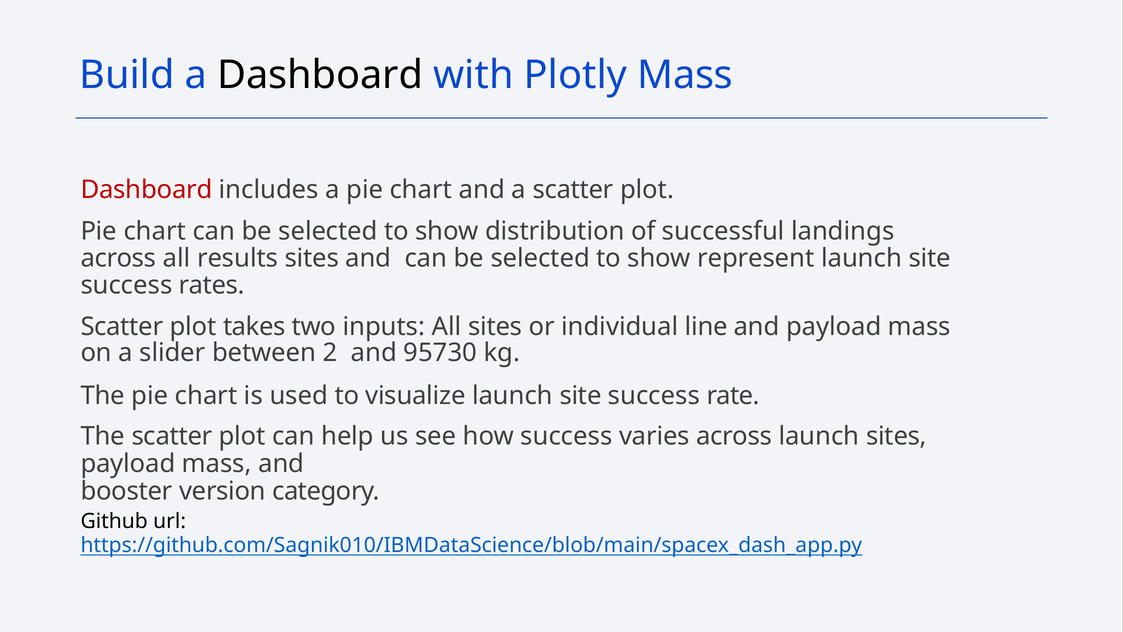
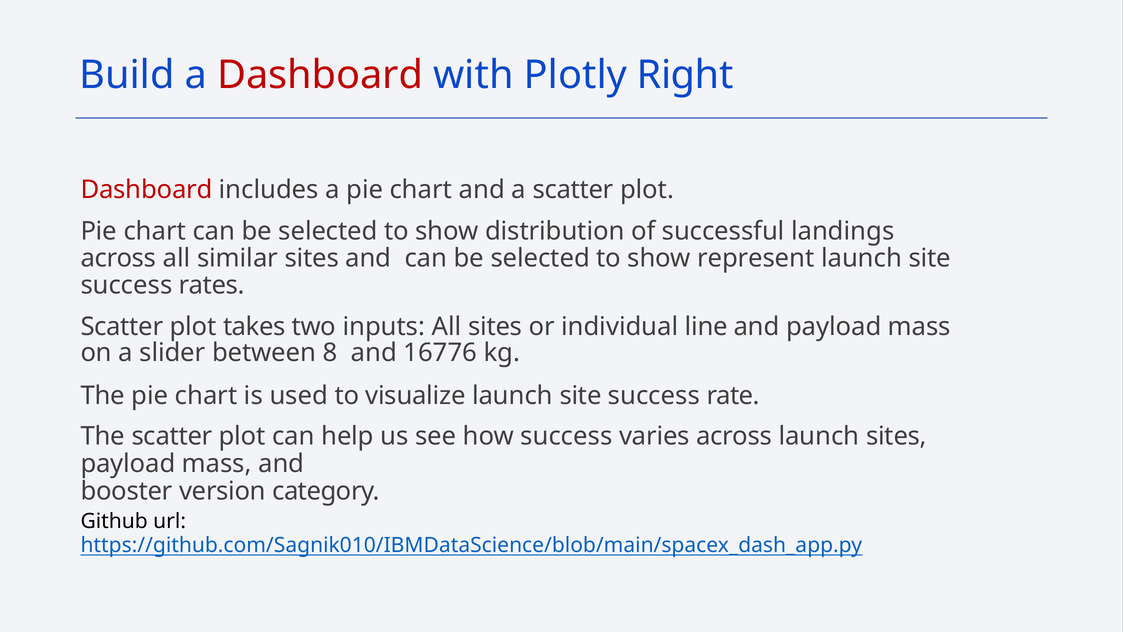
Dashboard colour: black -> red (320, 75)
Plotly Mass: Mass -> Right (685, 75)
results: results -> similar (238, 258)
2: 2 -> 8 (330, 353)
95730: 95730 -> 16776 (440, 353)
